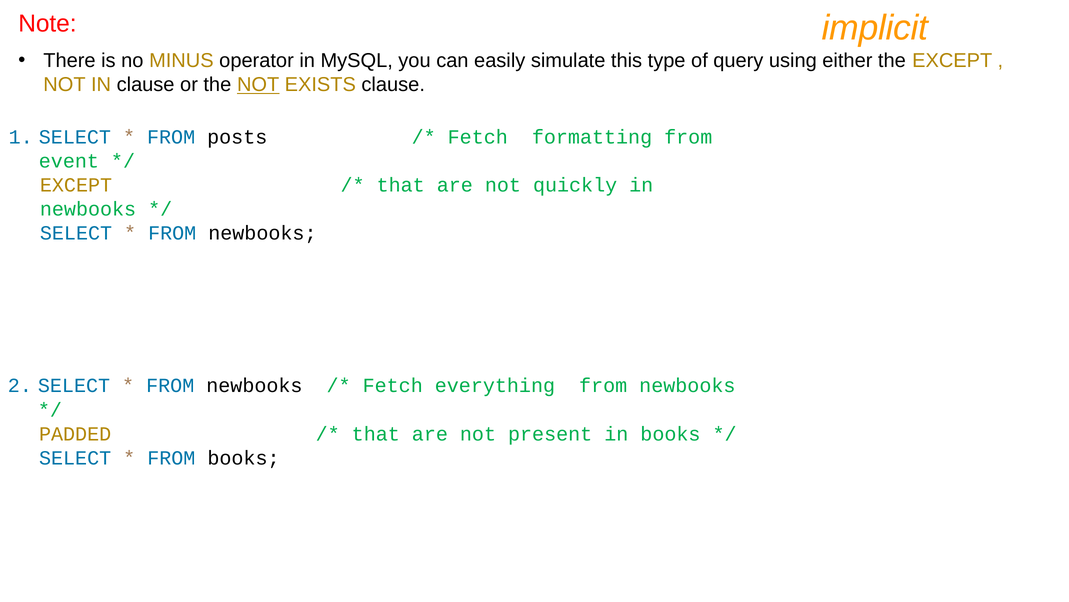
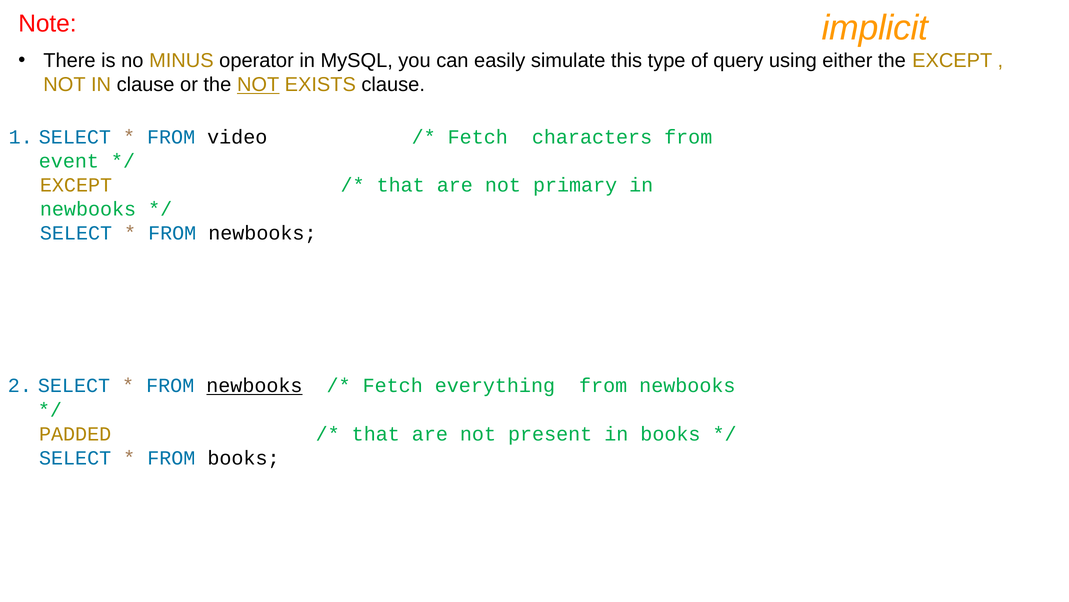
posts: posts -> video (237, 137)
formatting: formatting -> characters (592, 137)
quickly: quickly -> primary (575, 185)
newbooks underline: none -> present (254, 385)
